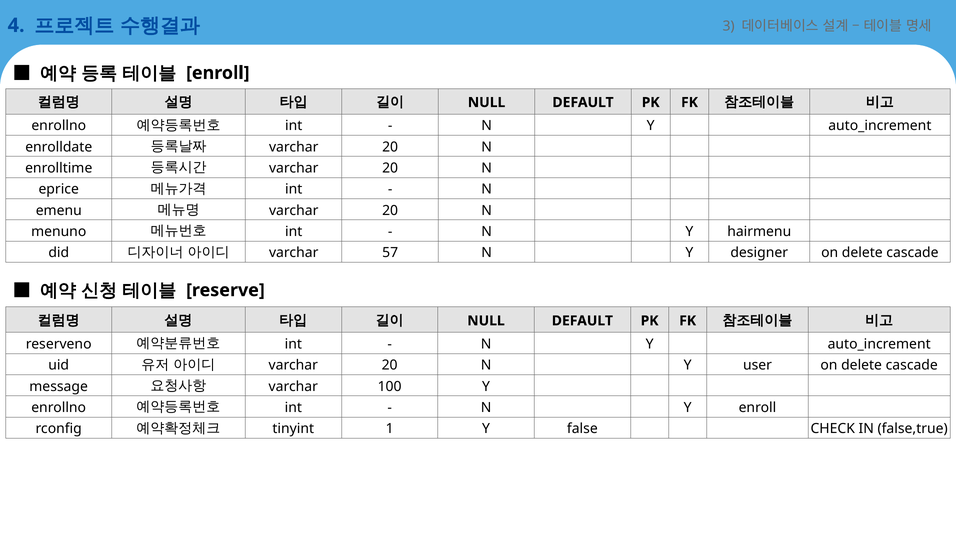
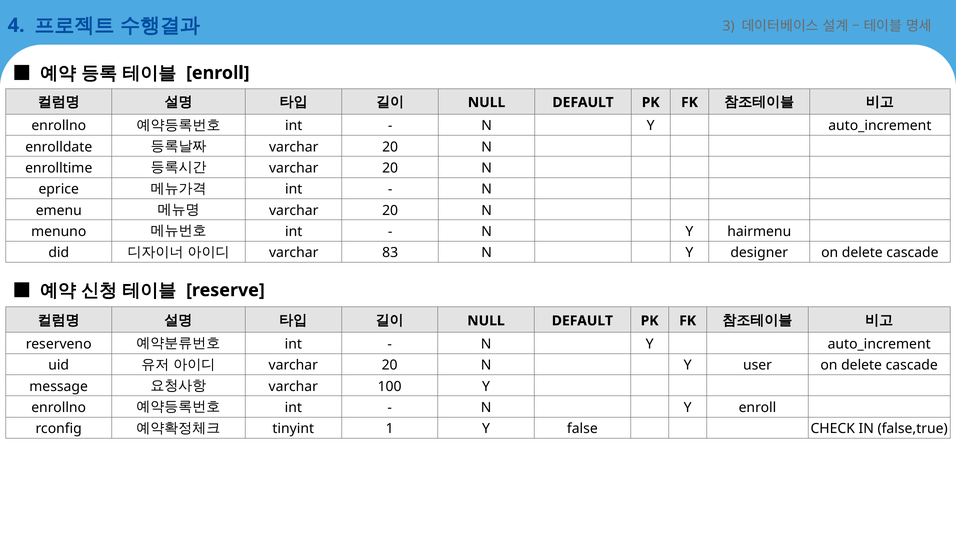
57: 57 -> 83 (390, 253)
